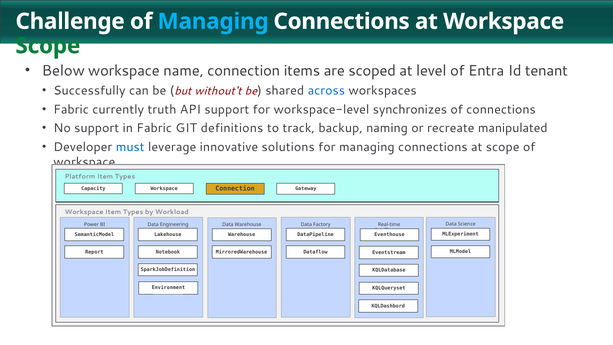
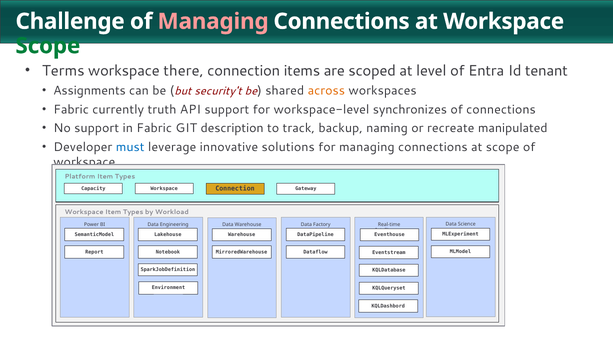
Managing colour: light blue -> pink (213, 21)
Below: Below -> Terms (63, 71)
name: name -> there (184, 71)
Successfully: Successfully -> Assignments (89, 91)
without't: without't -> security't (218, 91)
across colour: blue -> orange (326, 91)
definitions: definitions -> description (232, 128)
